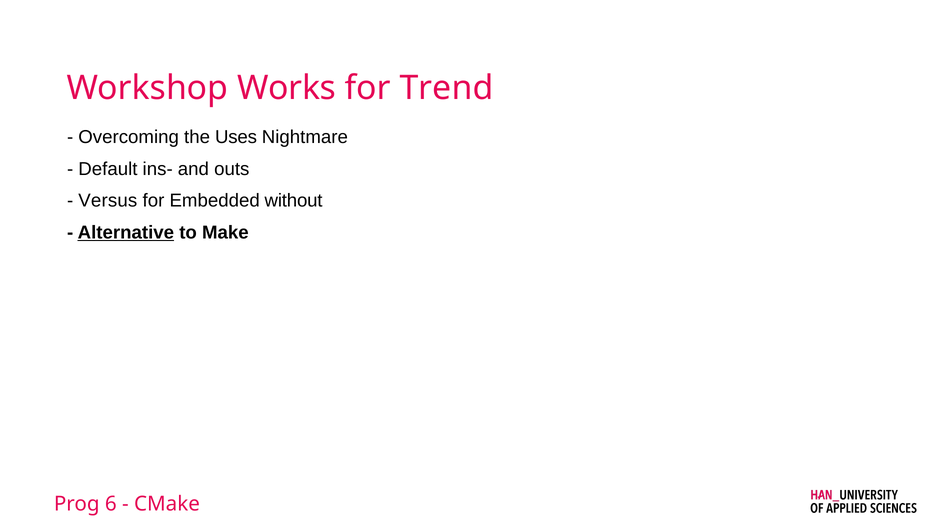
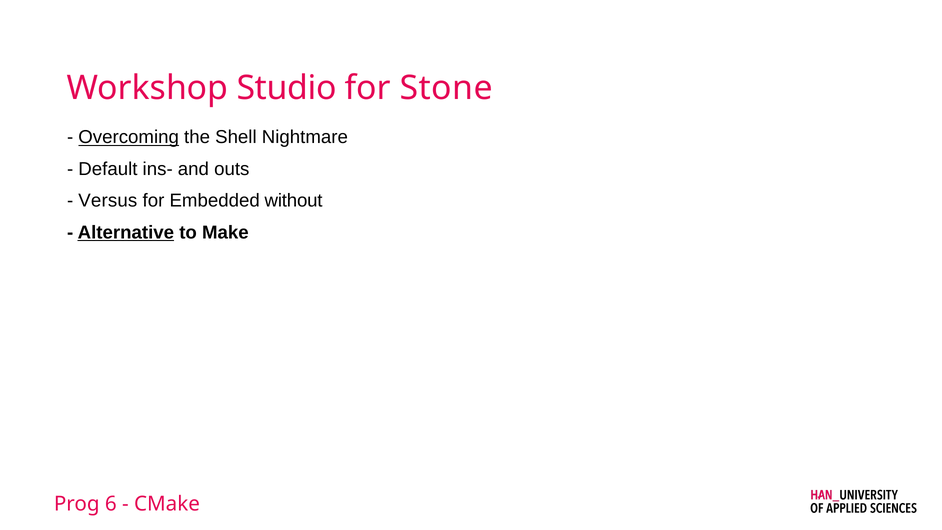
Works: Works -> Studio (287, 88)
Trend: Trend -> Stone (446, 88)
Overcoming underline: none -> present (129, 137)
Uses: Uses -> Shell (236, 137)
